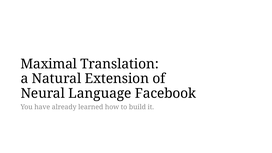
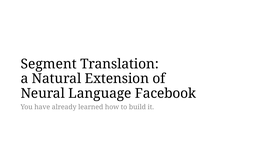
Maximal: Maximal -> Segment (49, 64)
